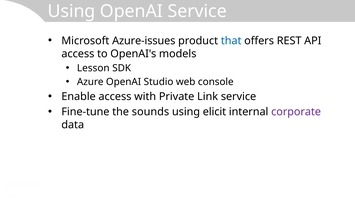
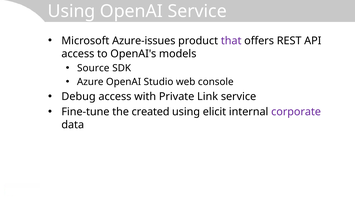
that colour: blue -> purple (231, 41)
Lesson: Lesson -> Source (93, 68)
Enable: Enable -> Debug (79, 96)
sounds: sounds -> created (151, 112)
